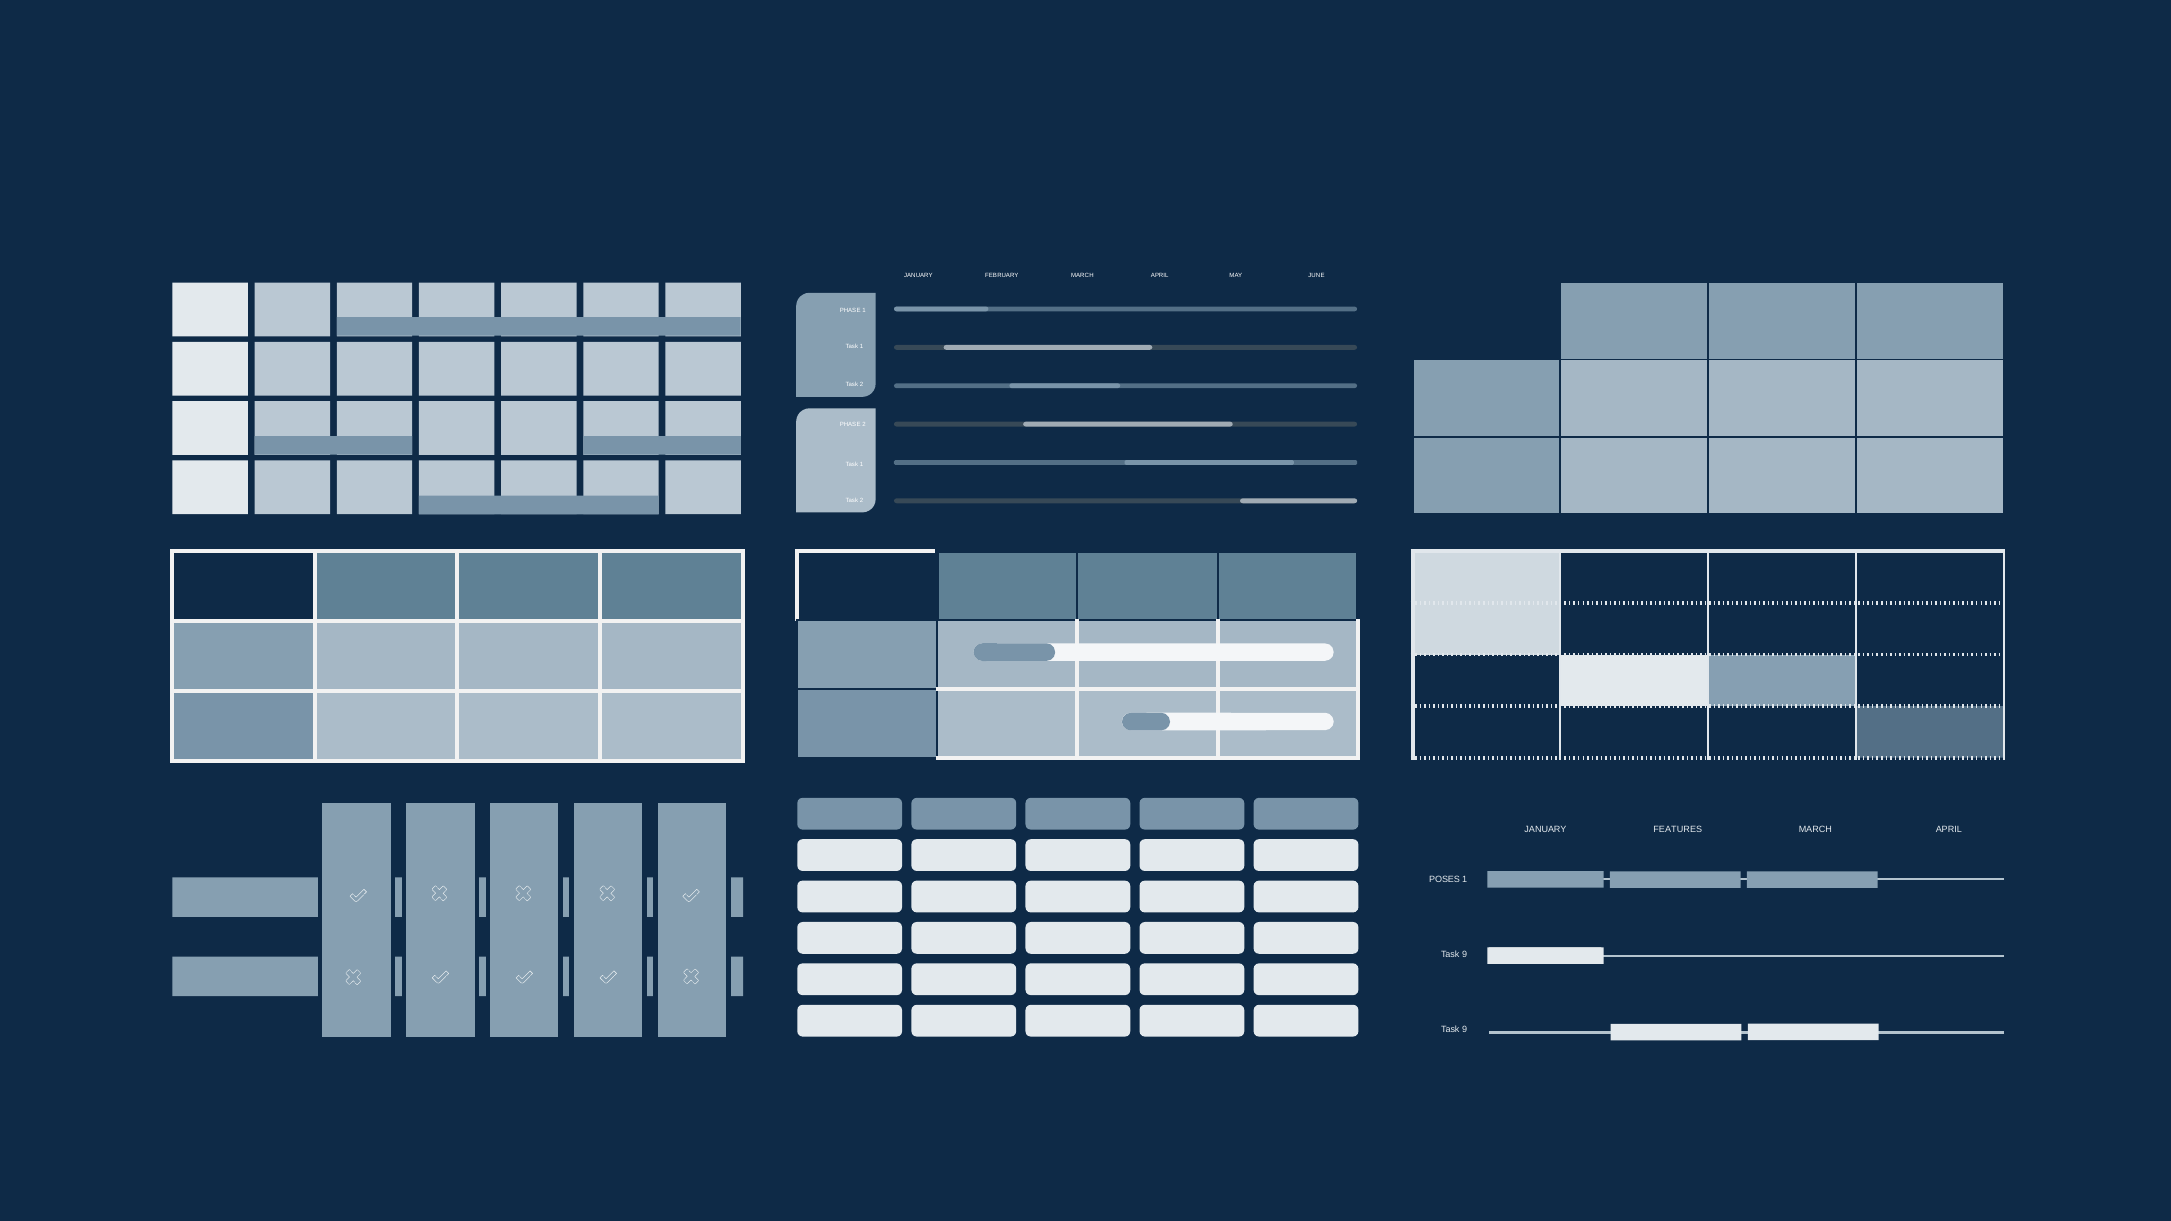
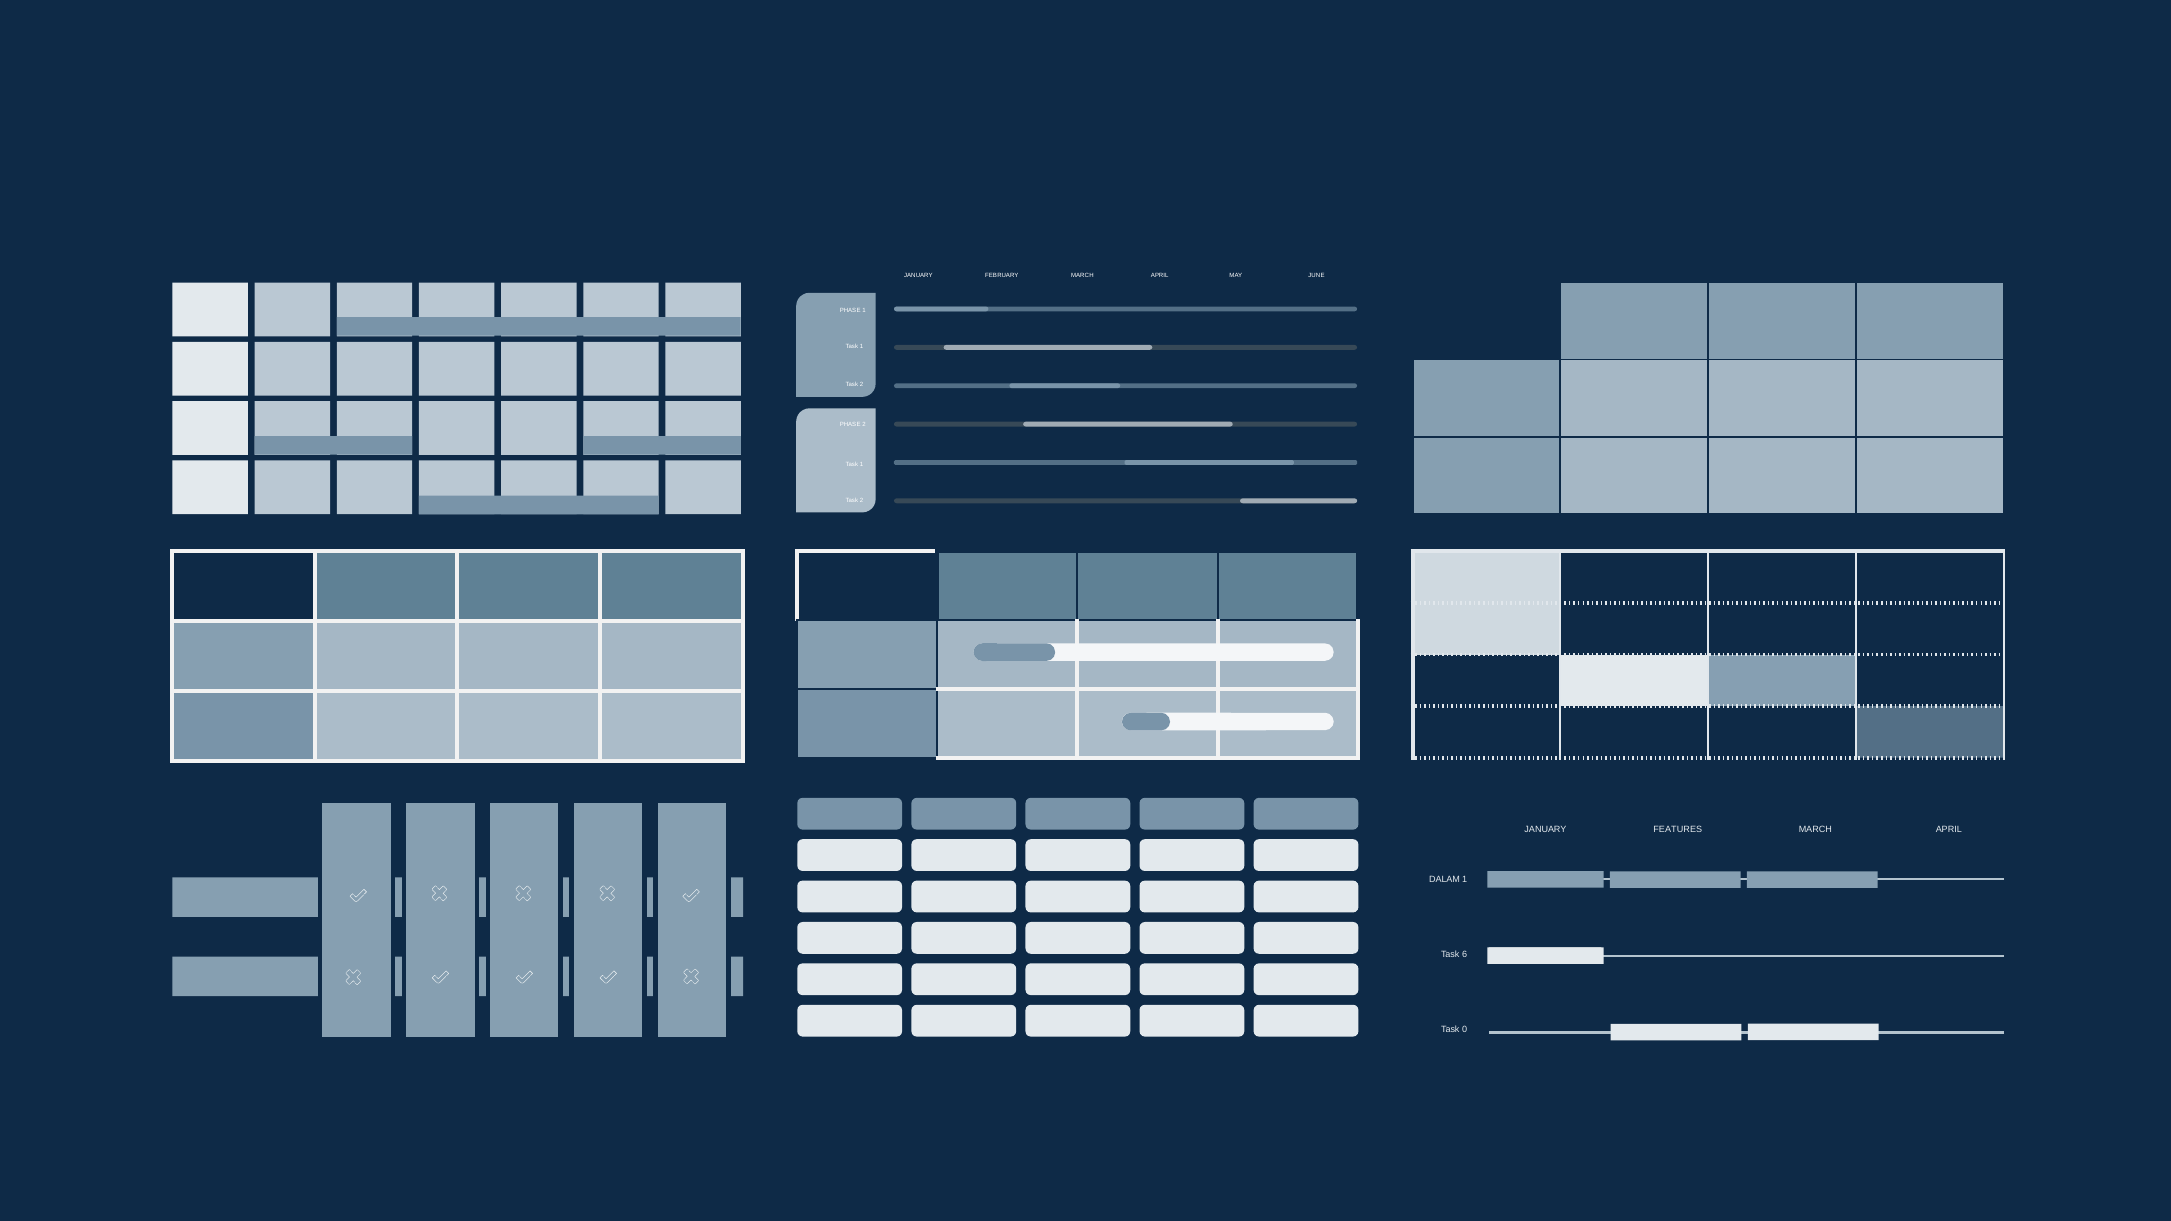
POSES: POSES -> DALAM (1445, 880)
9: 9 -> 6 (1465, 955)
9: 9 -> 0 (1465, 1030)
